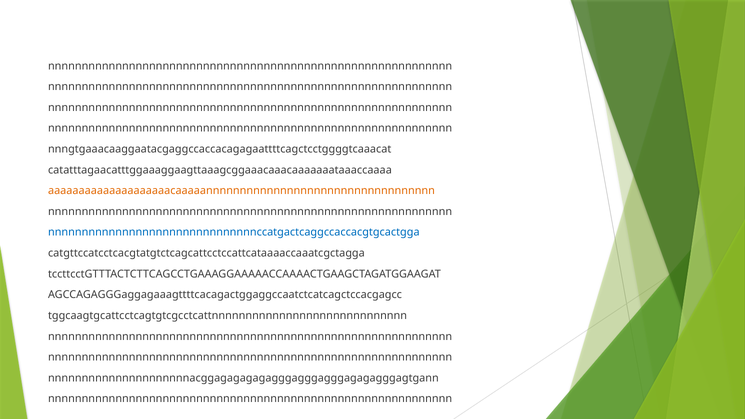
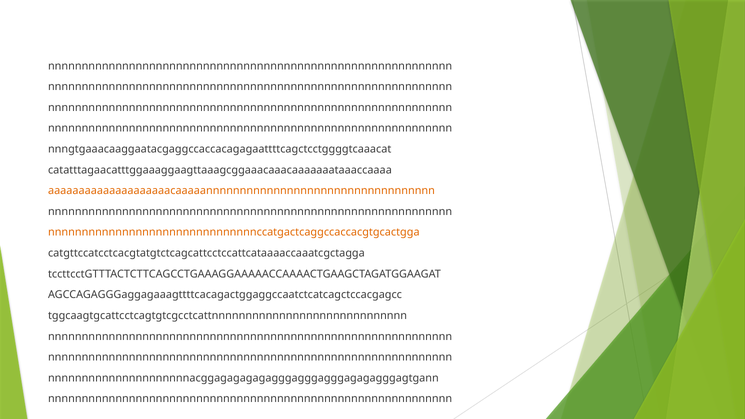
nnnnnnnnnnnnnnnnnnnnnnnnnnnnnnnccatgactcaggccaccacgtgcactgga colour: blue -> orange (234, 232)
